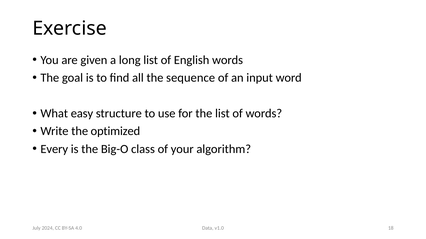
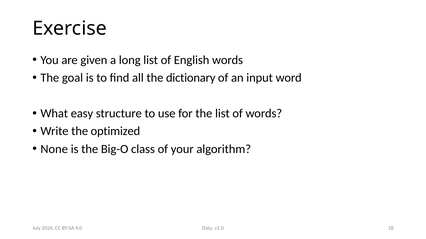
sequence: sequence -> dictionary (191, 78)
Every: Every -> None (54, 149)
